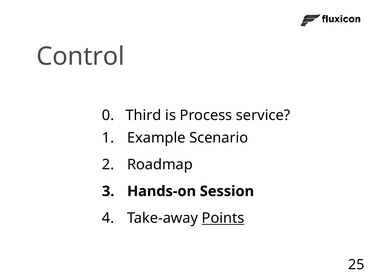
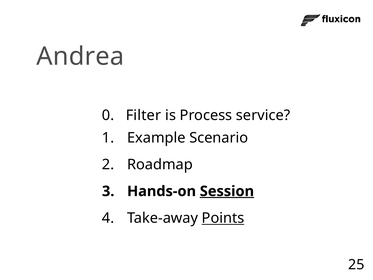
Control: Control -> Andrea (80, 56)
Third: Third -> Filter (143, 115)
Session underline: none -> present (227, 191)
